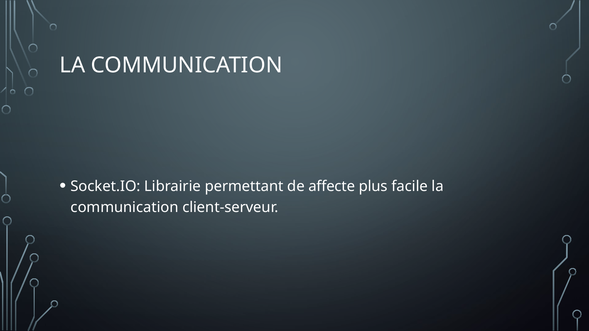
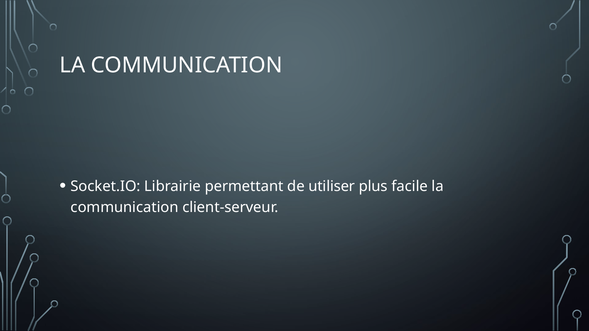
affecte: affecte -> utiliser (332, 186)
